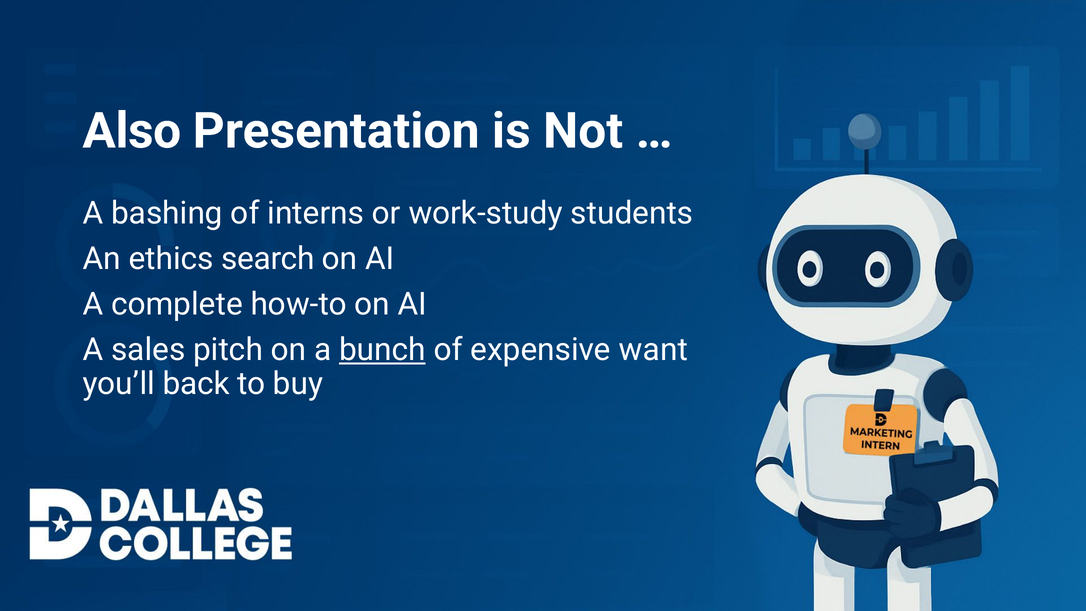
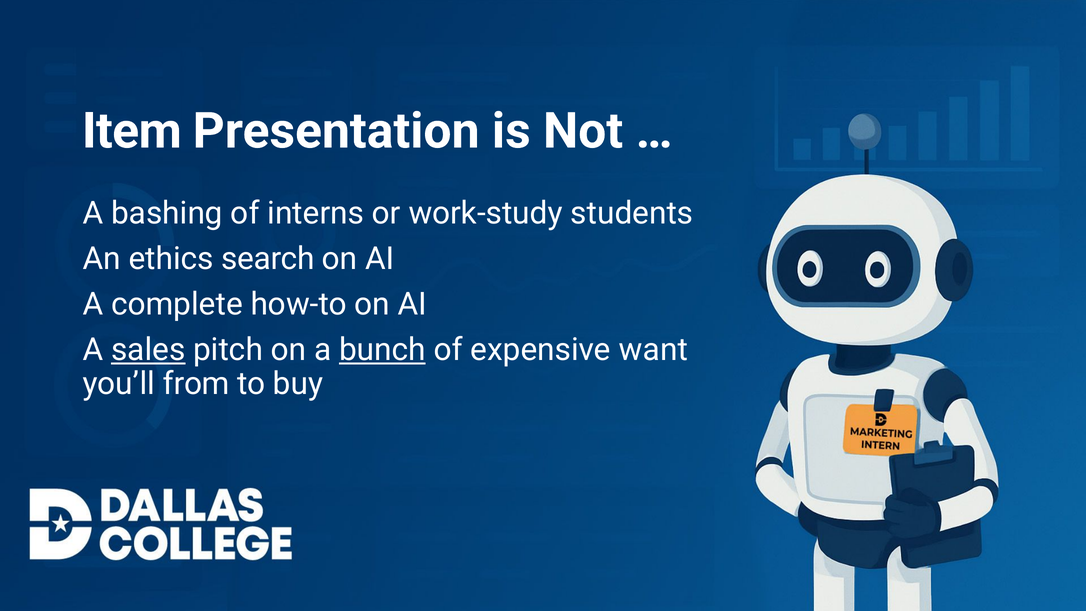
Also: Also -> Item (132, 131)
sales underline: none -> present (148, 350)
back: back -> from (196, 384)
